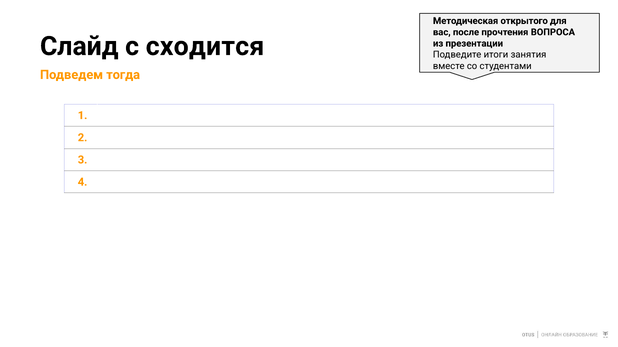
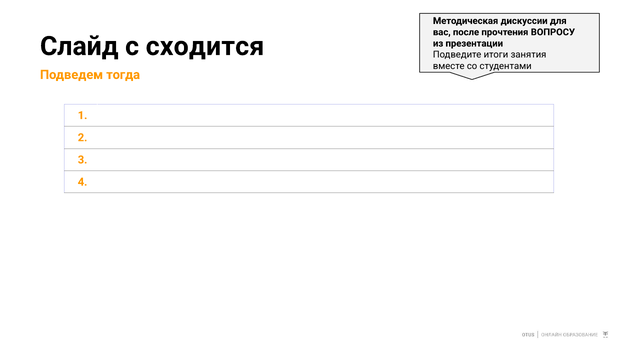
открытого: открытого -> дискуссии (524, 21)
ВОПРОСА: ВОПРОСА -> ВОПРОСУ (553, 32)
